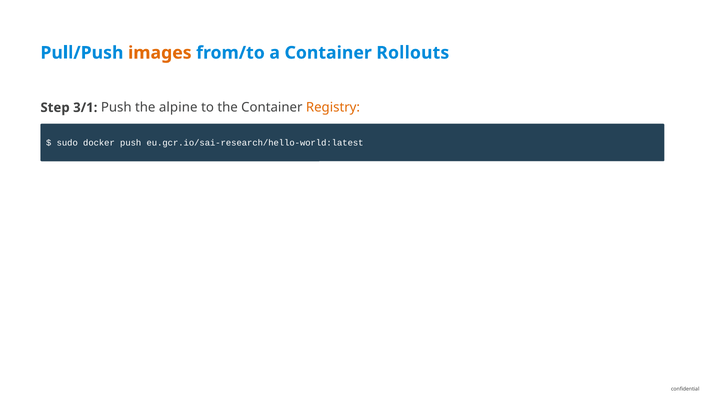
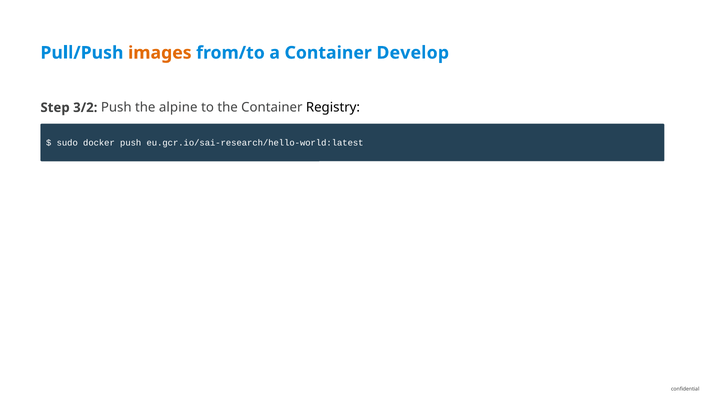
Rollouts: Rollouts -> Develop (413, 53)
3/1: 3/1 -> 3/2 (85, 108)
Registry colour: orange -> black (333, 108)
